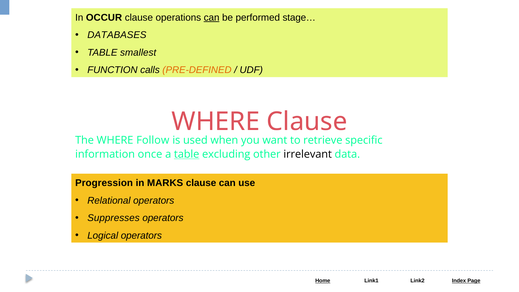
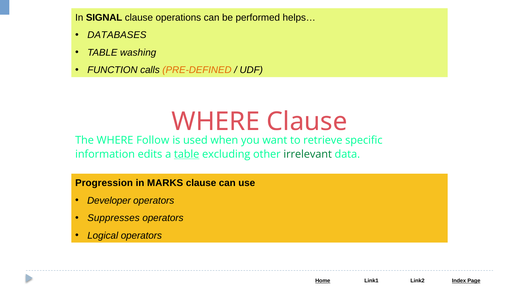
OCCUR: OCCUR -> SIGNAL (104, 17)
can underline: present -> none (212, 17)
stage…: stage… -> helps… (299, 17)
smallest: smallest -> washing (138, 53)
once: once -> edits (150, 154)
irrelevant colour: black -> green (308, 154)
Relational: Relational -> Developer (109, 200)
